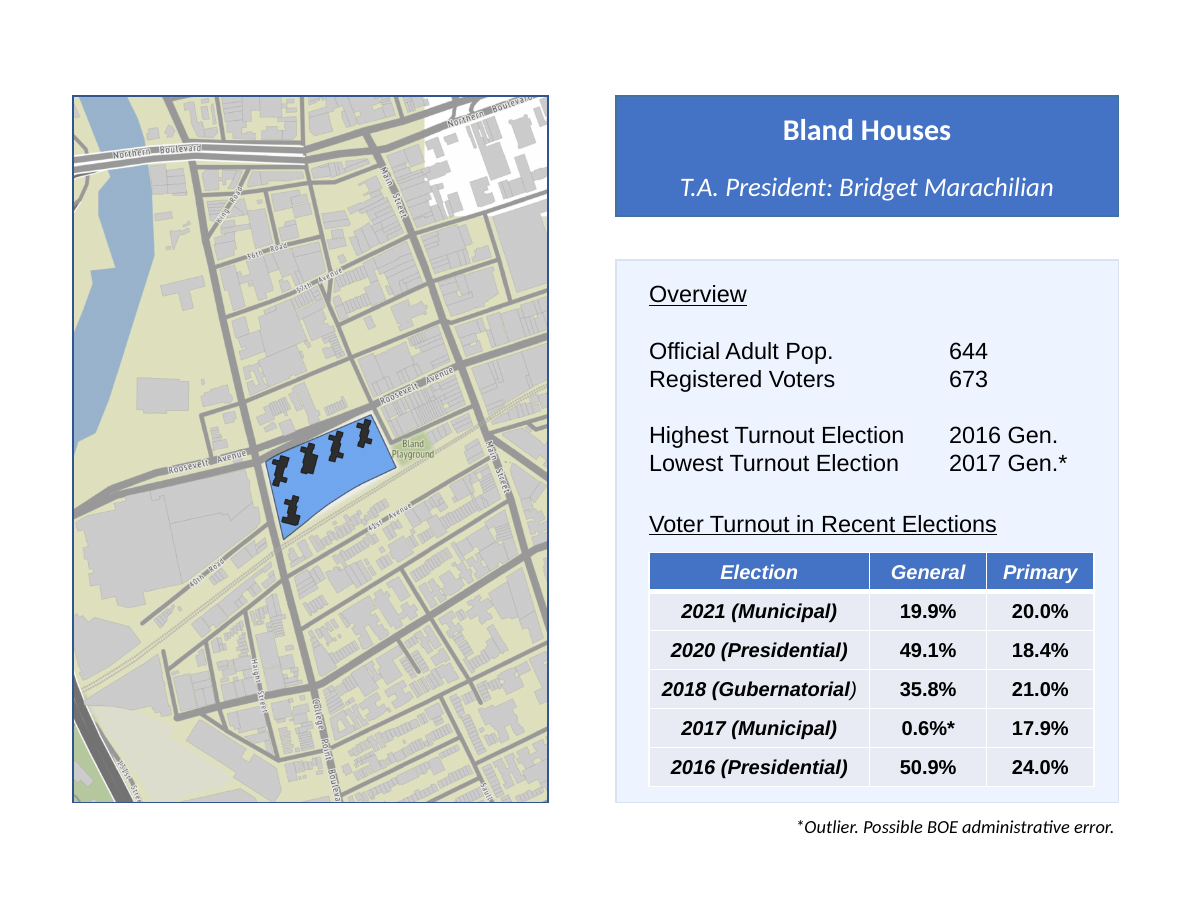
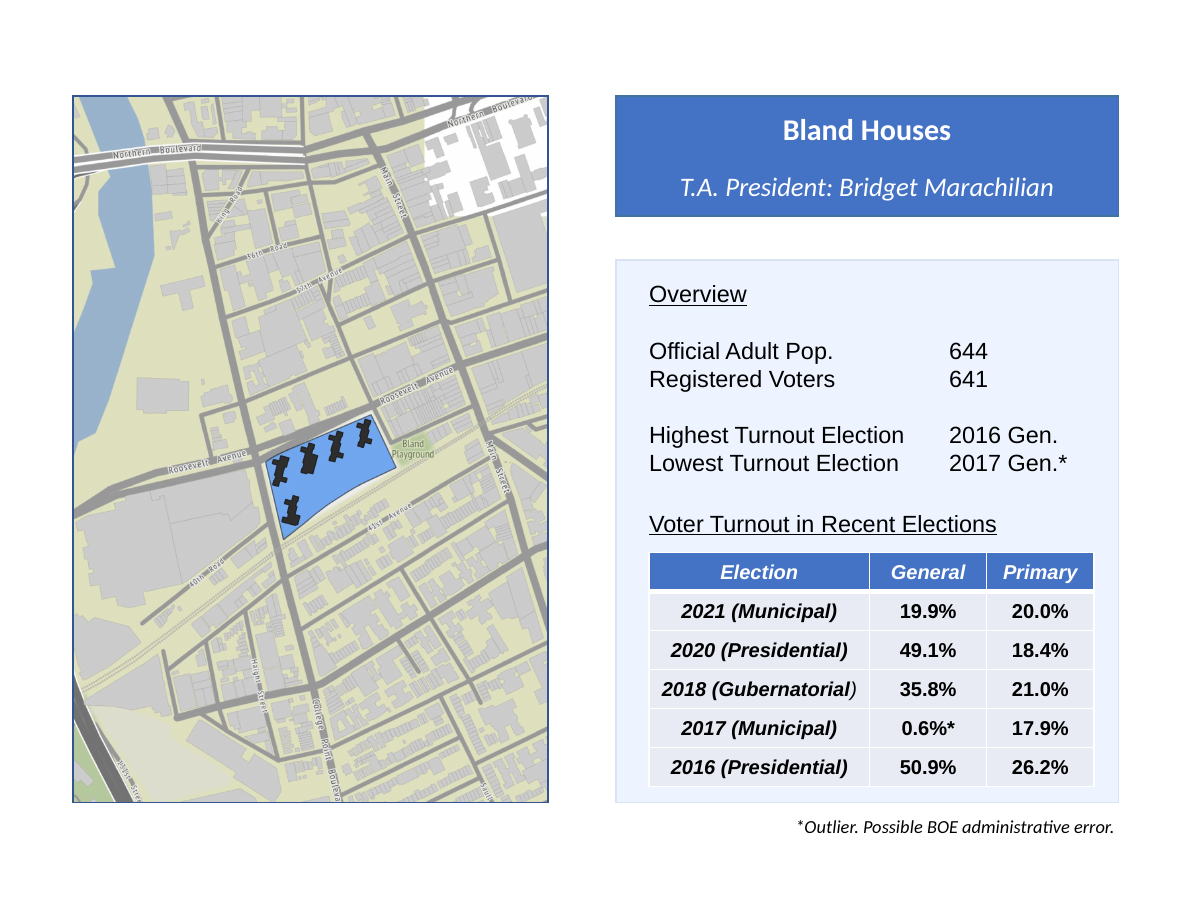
673: 673 -> 641 (969, 379)
24.0%: 24.0% -> 26.2% (1040, 768)
